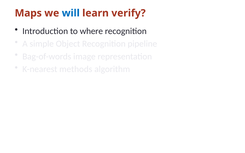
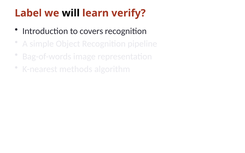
Maps: Maps -> Label (28, 13)
will colour: blue -> black (71, 13)
where: where -> covers (91, 31)
